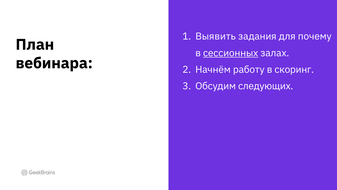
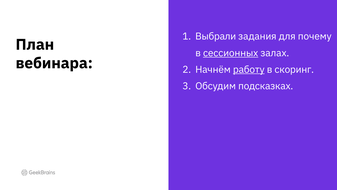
Выявить: Выявить -> Выбрали (216, 36)
работу underline: none -> present (249, 69)
следующих: следующих -> подсказках (266, 86)
